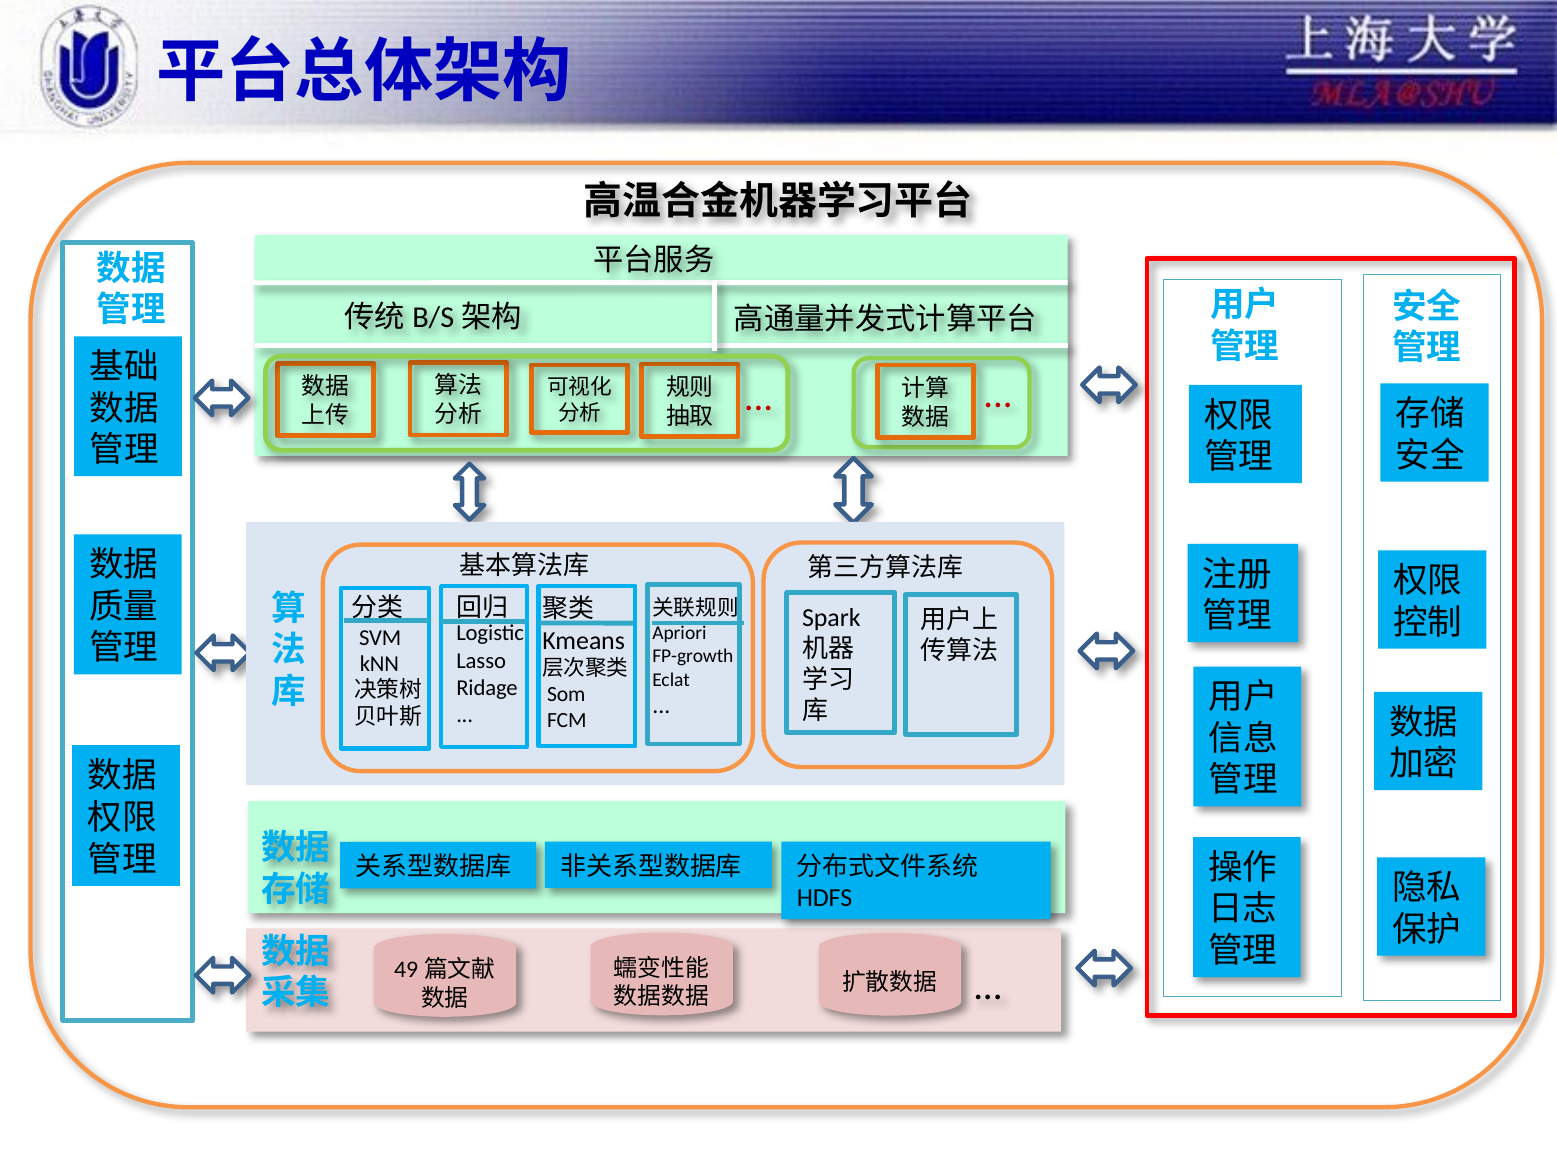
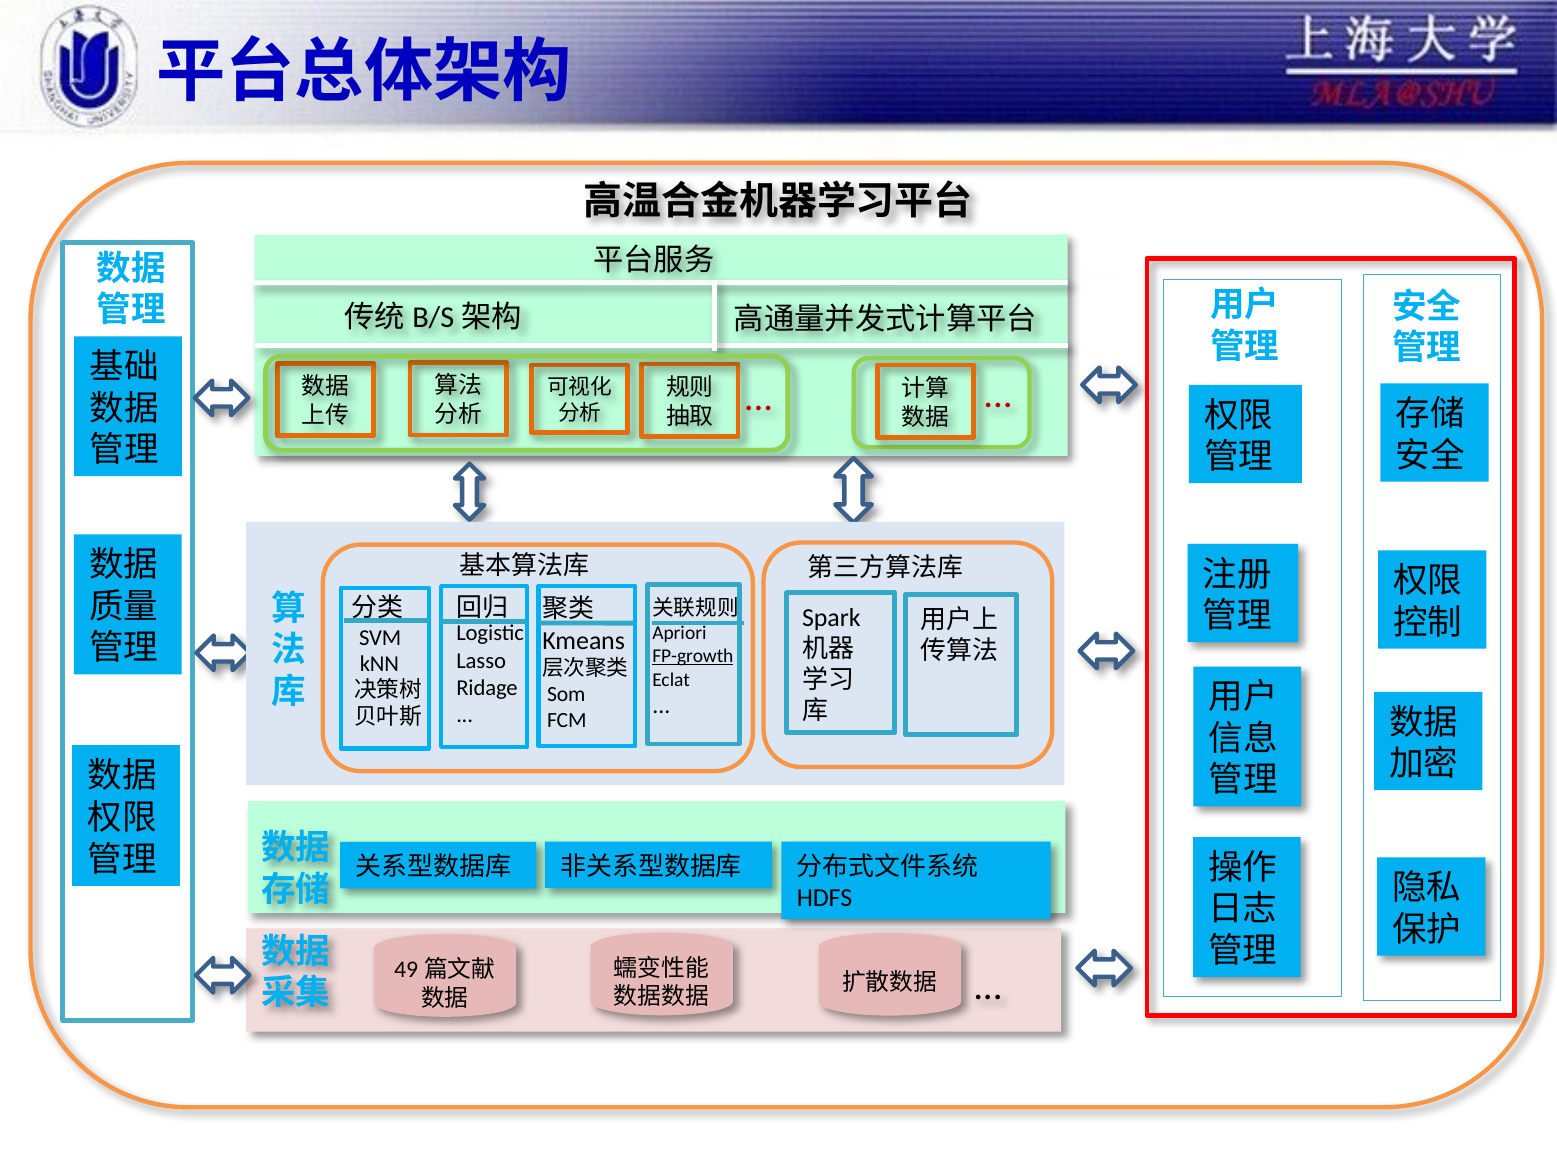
FP-growth underline: none -> present (693, 656)
